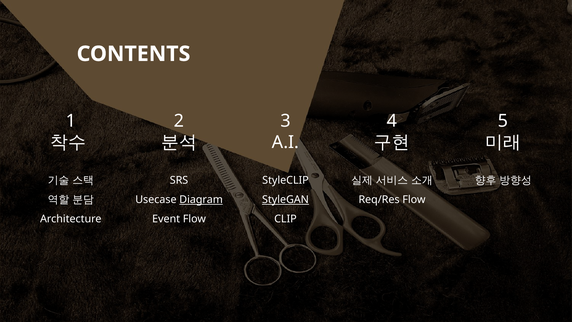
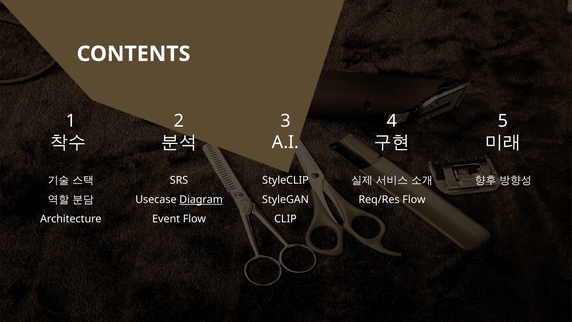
StyleGAN underline: present -> none (285, 200)
